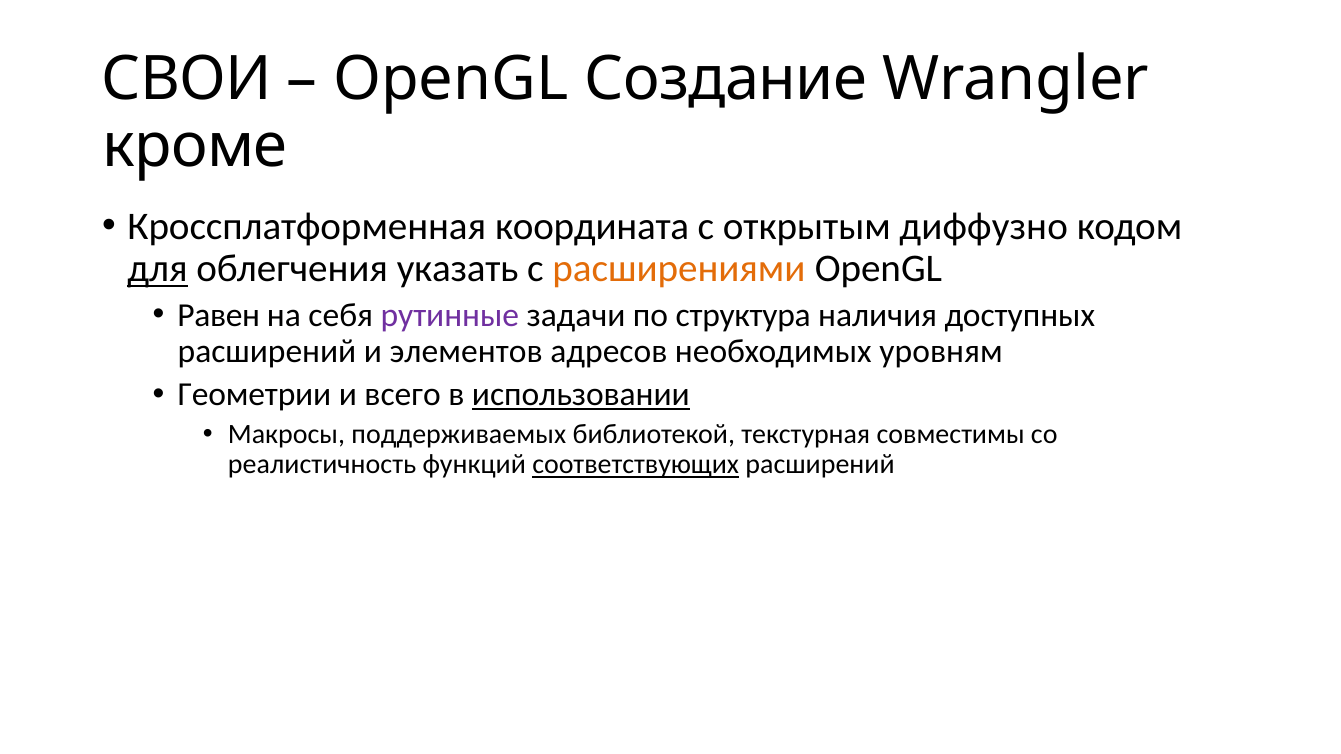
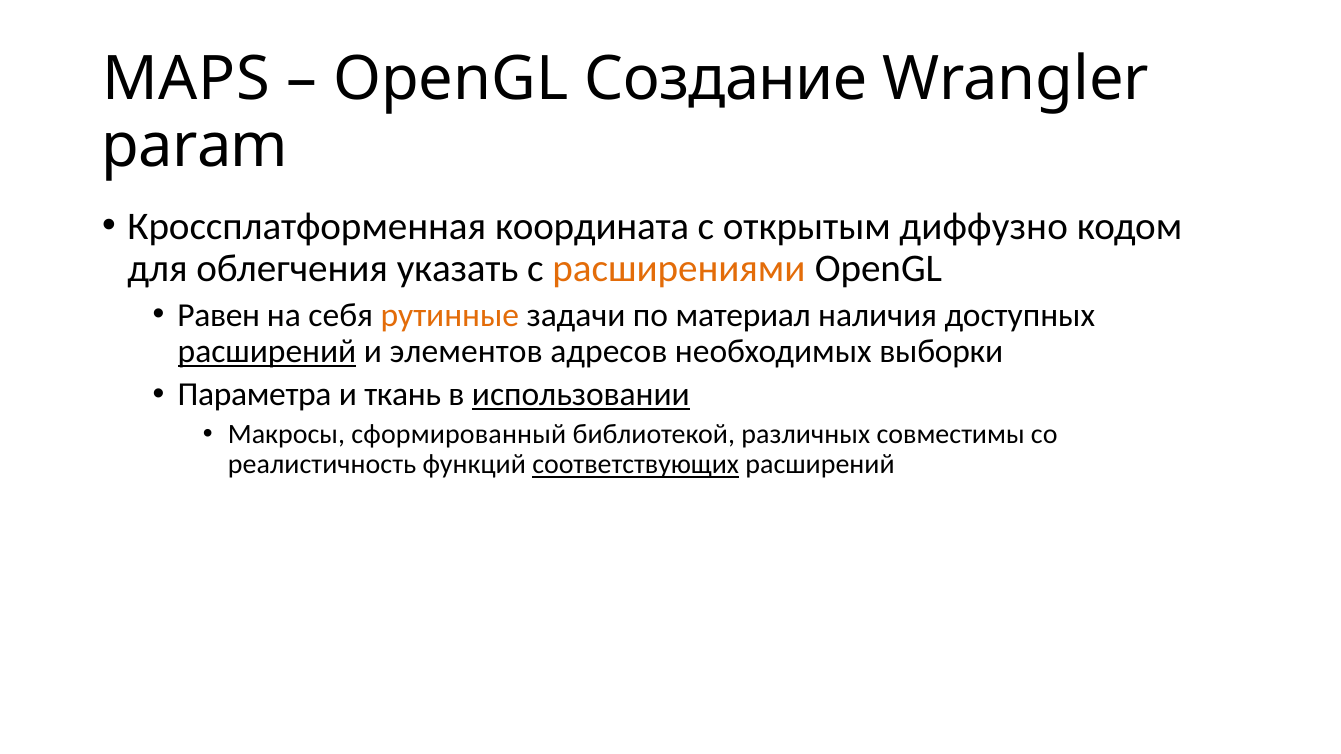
СВОИ: СВОИ -> MAPS (186, 79)
кроме: кроме -> param (195, 146)
для underline: present -> none (157, 269)
рутинные colour: purple -> orange (450, 315)
структура: структура -> материал (743, 315)
расширений underline: none -> present (267, 351)
уровням: уровням -> выборки (941, 351)
Геометрии: Геометрии -> Параметра (255, 395)
всего: всего -> ткань (403, 395)
поддерживаемых: поддерживаемых -> сформированный (459, 435)
текстурная: текстурная -> различных (806, 435)
